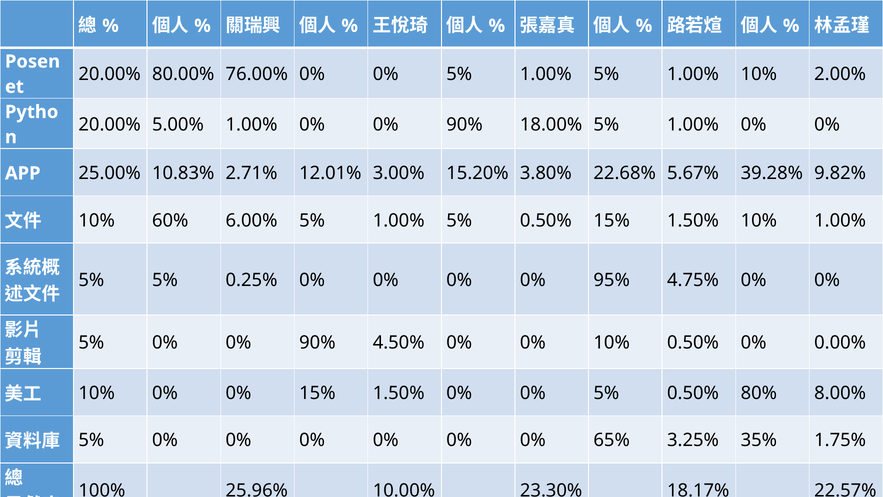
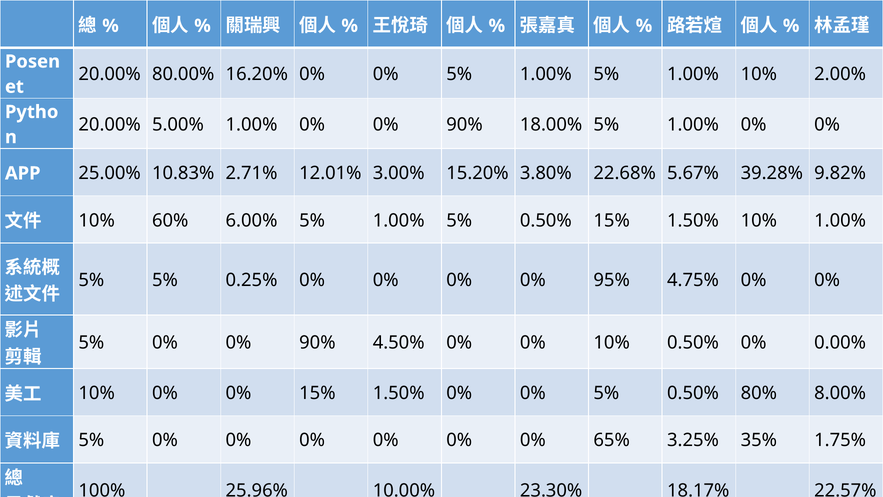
76.00%: 76.00% -> 16.20% (257, 74)
